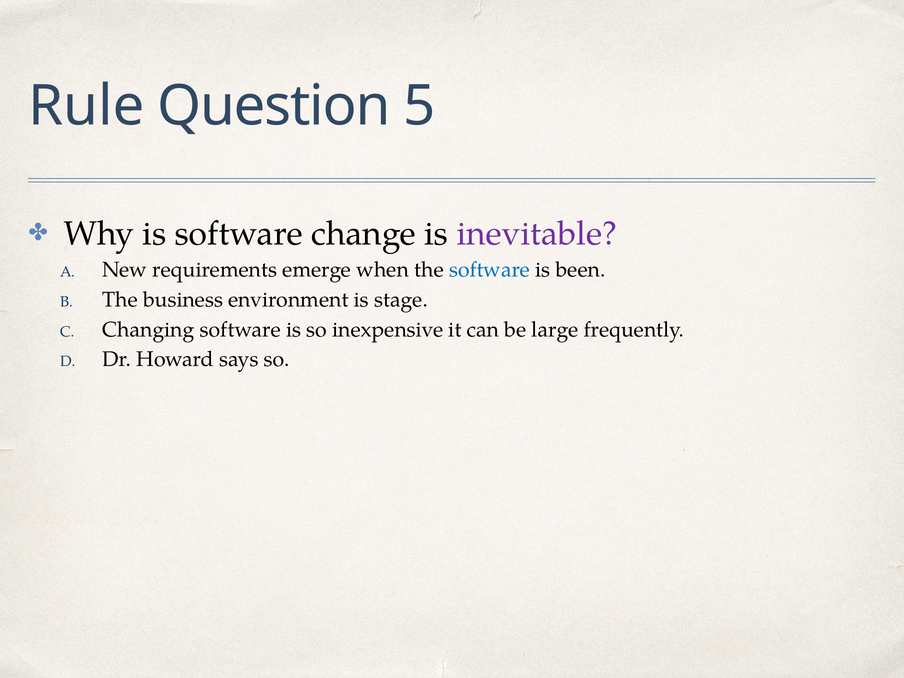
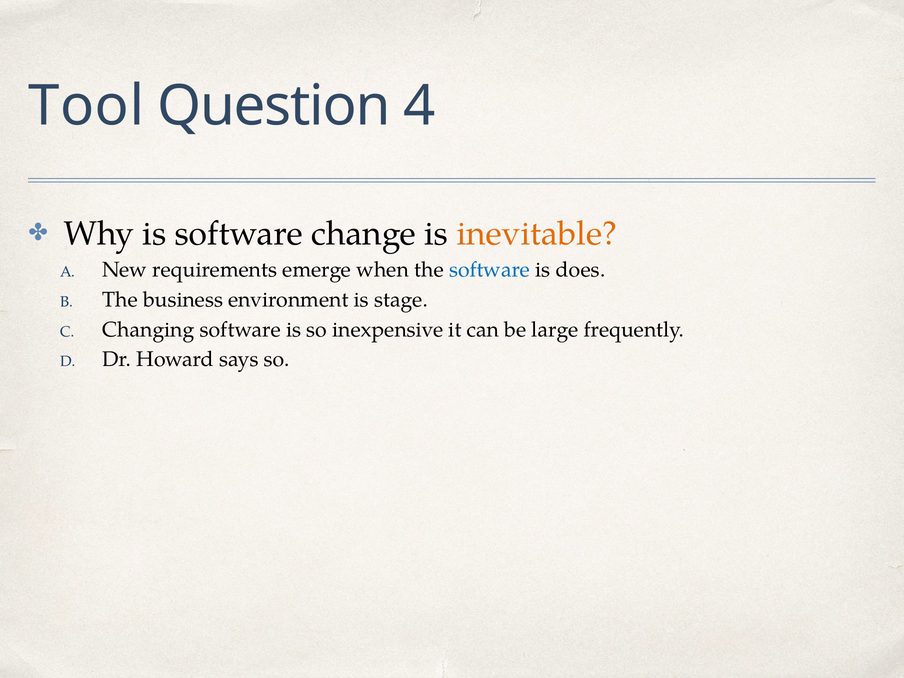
Rule: Rule -> Tool (86, 106)
5: 5 -> 4 (419, 106)
inevitable colour: purple -> orange (537, 233)
been: been -> does (580, 270)
